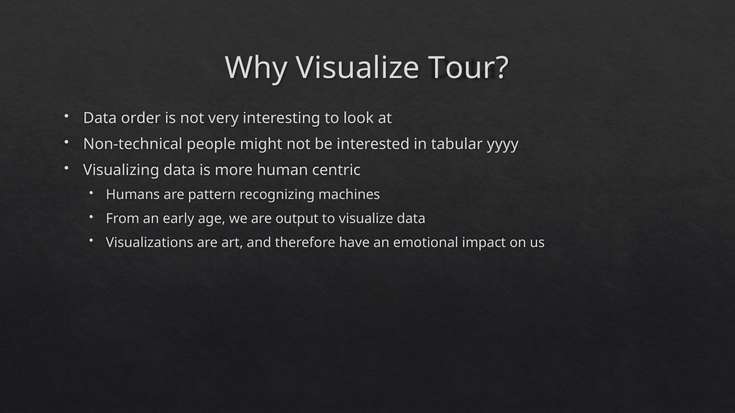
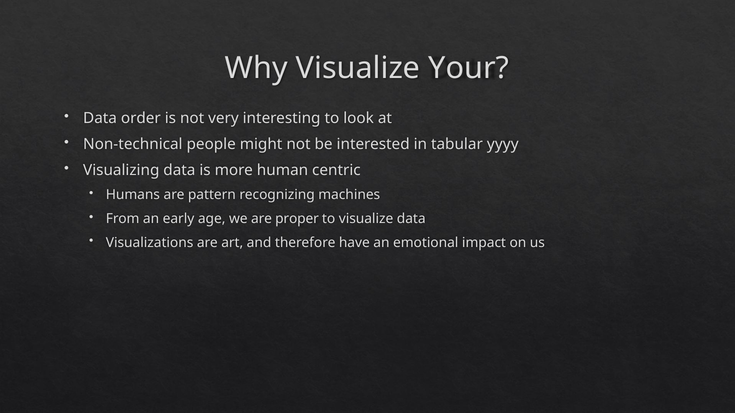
Tour: Tour -> Your (469, 68)
output: output -> proper (297, 219)
